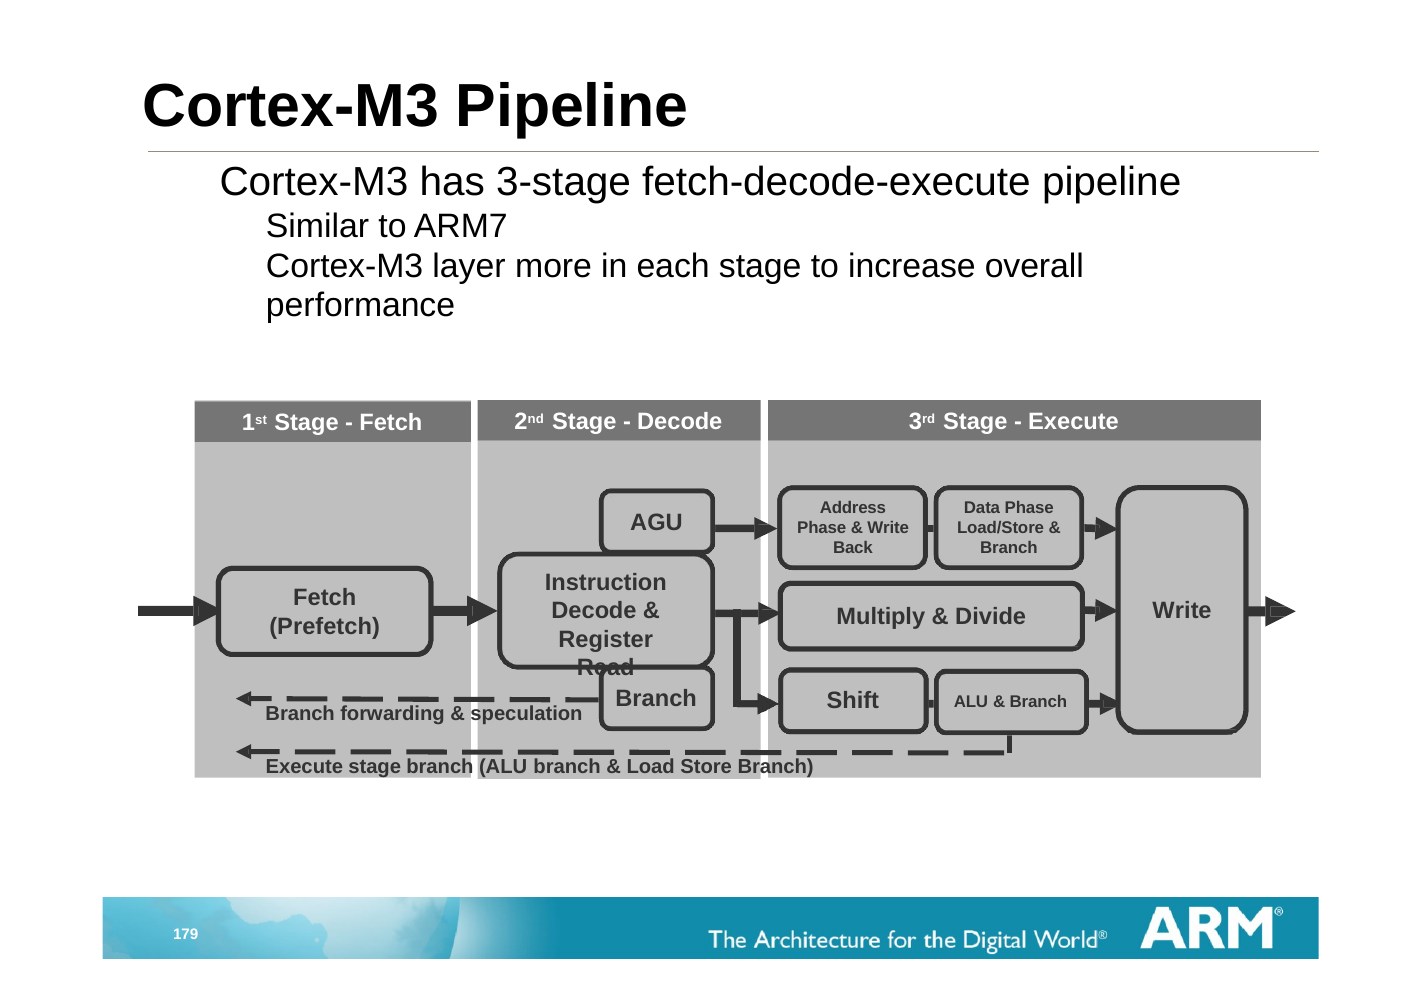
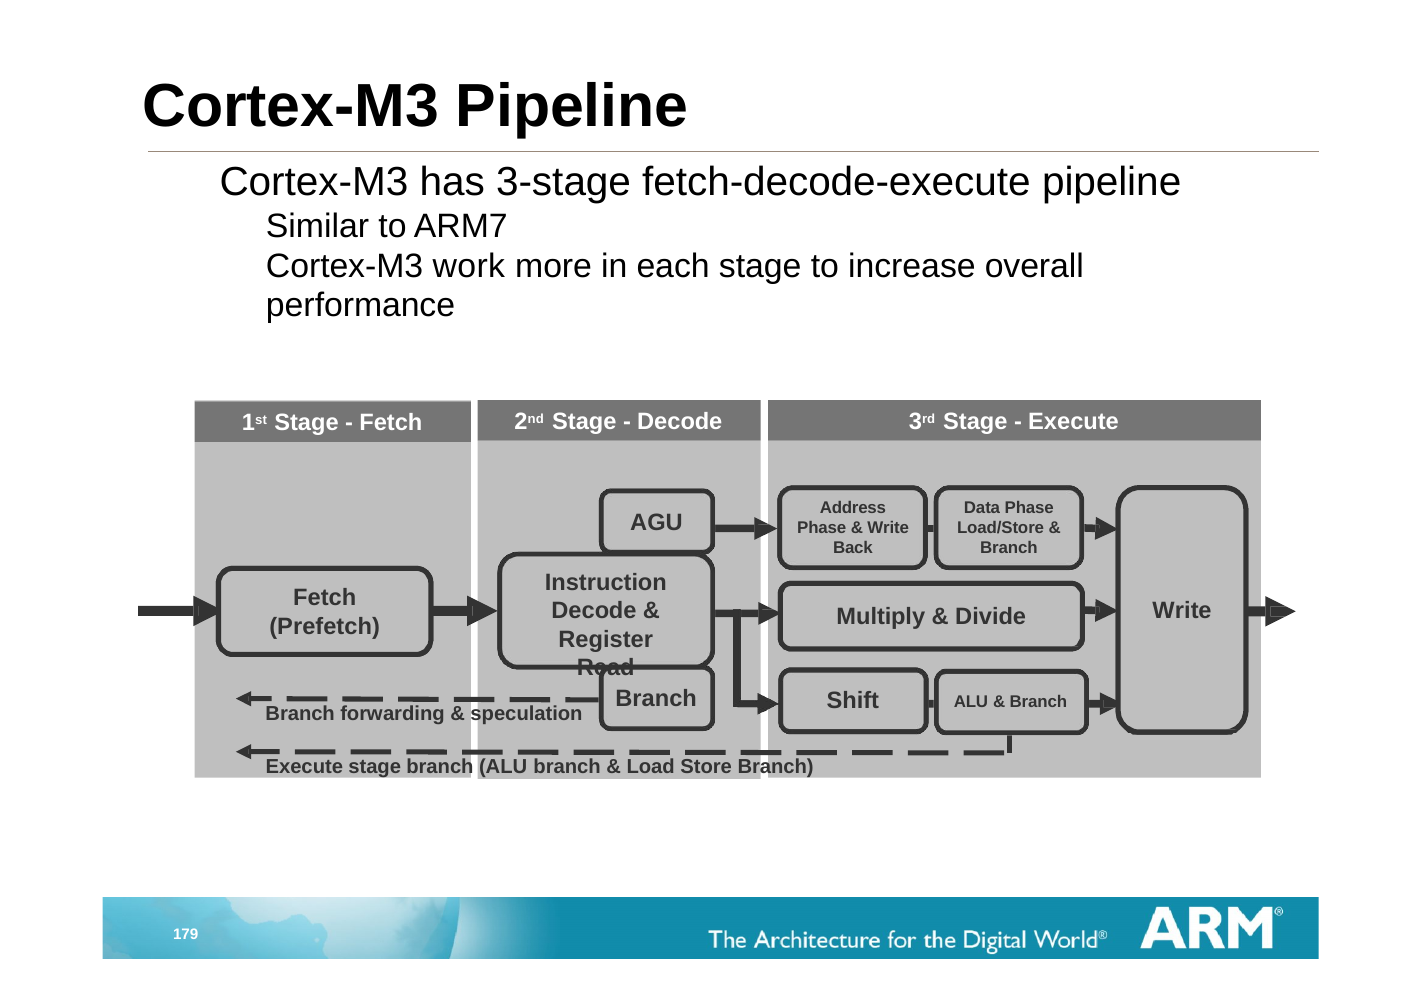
layer: layer -> work (469, 266)
